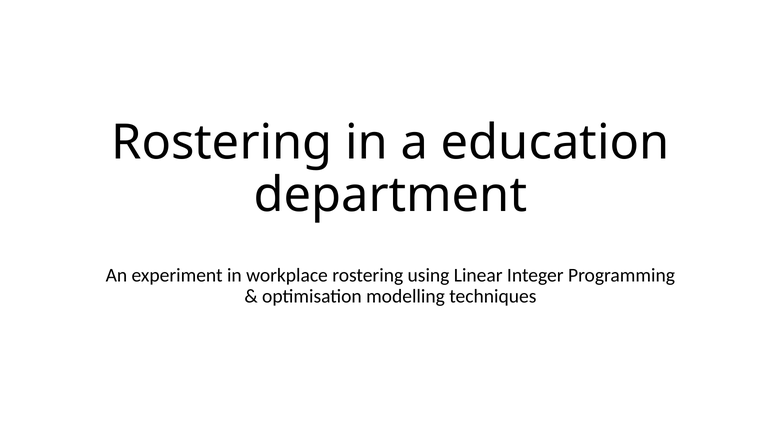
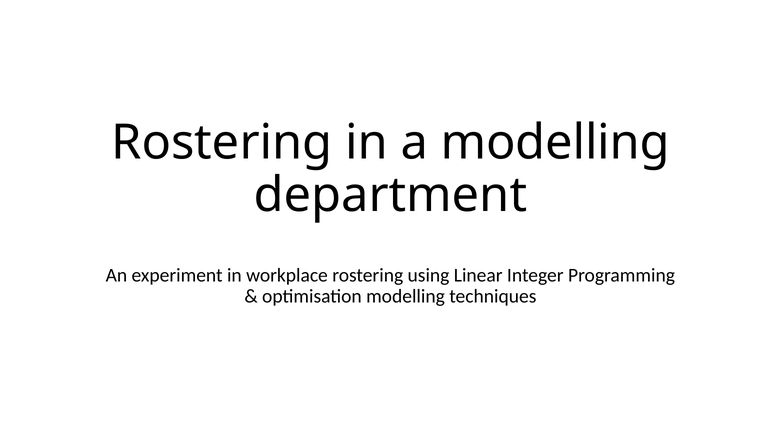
a education: education -> modelling (555, 143)
